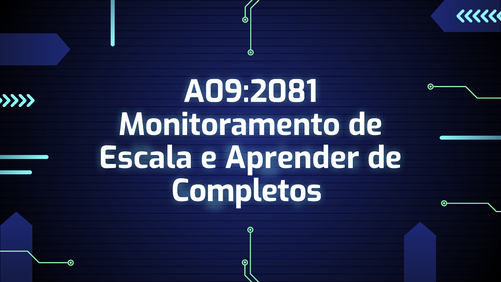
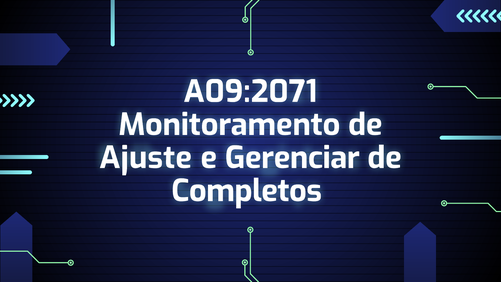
A09:2081: A09:2081 -> A09:2071 (250, 92)
Escala: Escala -> Ajuste (146, 158)
Aprender: Aprender -> Gerenciar (292, 158)
